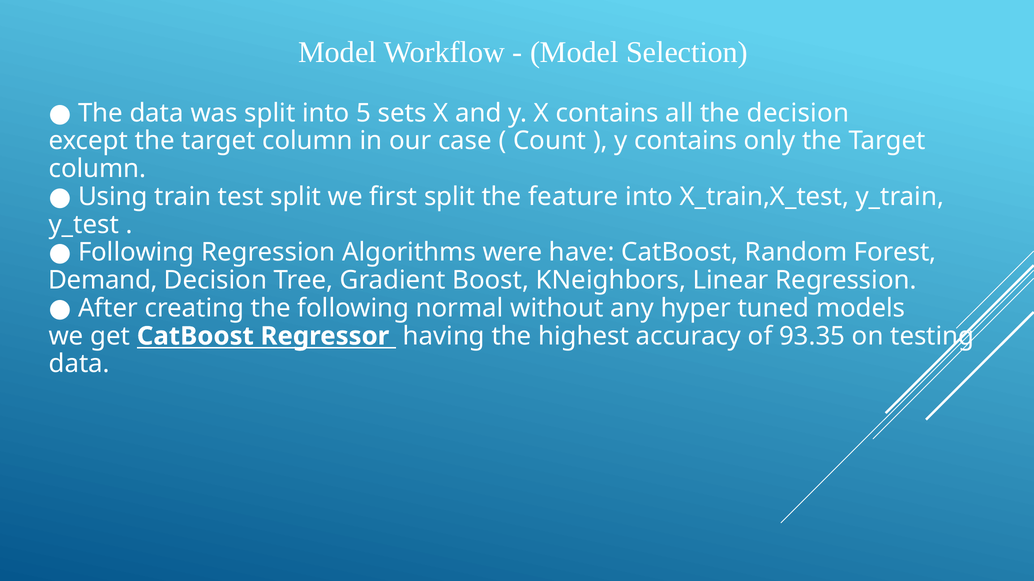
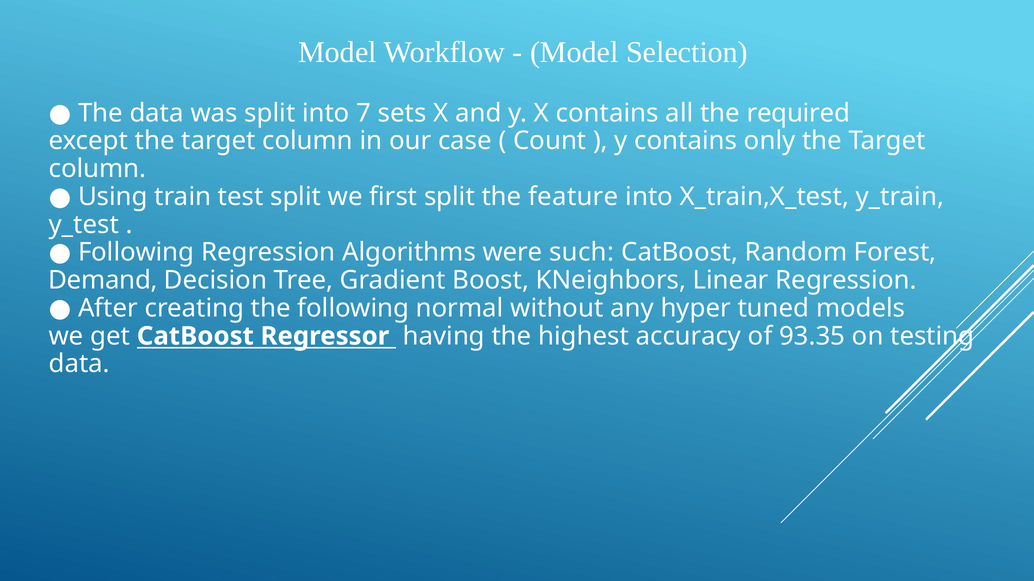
5: 5 -> 7 (364, 113)
the decision: decision -> required (798, 113)
have: have -> such (582, 253)
